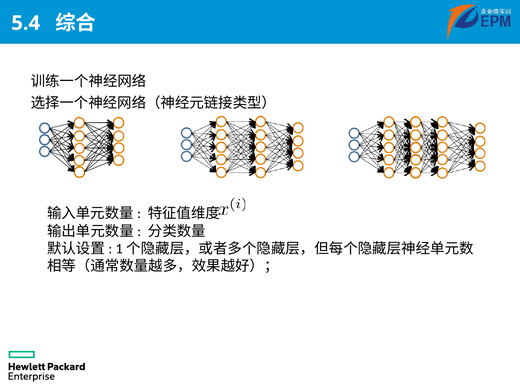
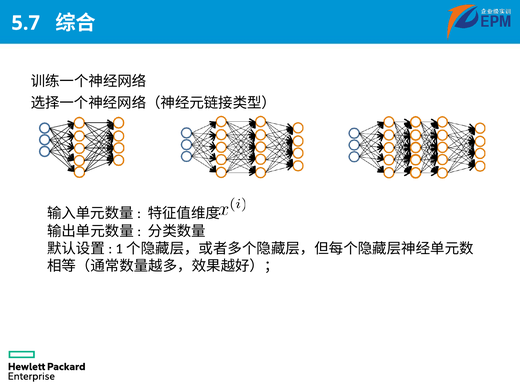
5.4: 5.4 -> 5.7 (26, 23)
